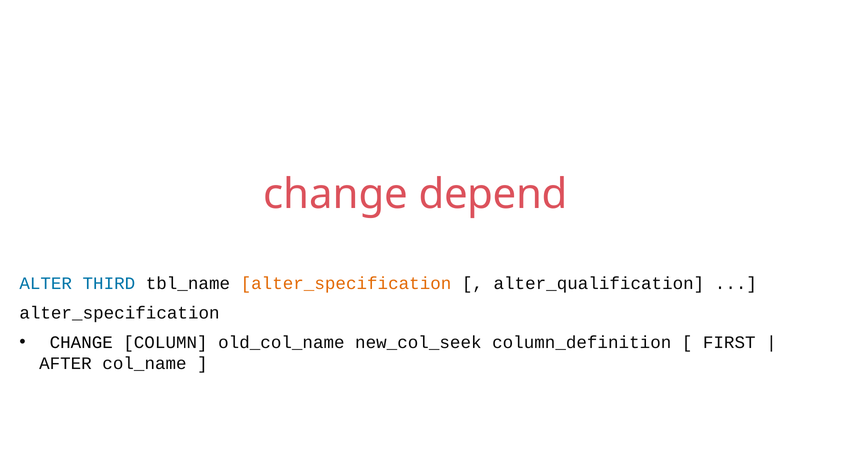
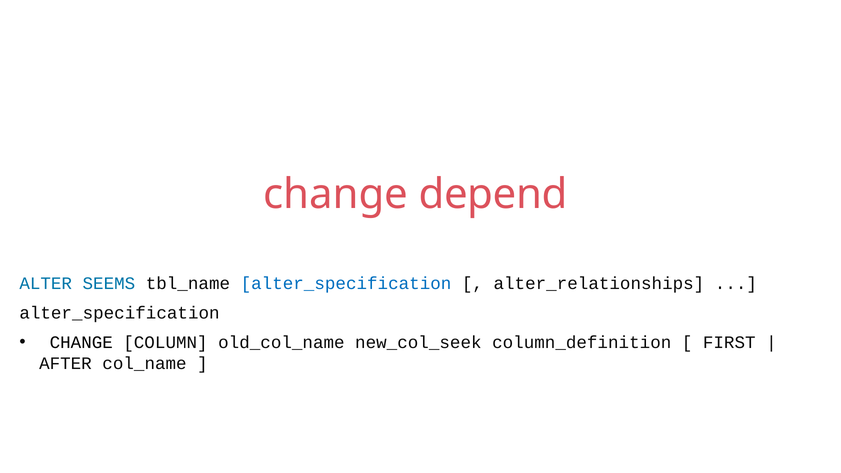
THIRD: THIRD -> SEEMS (109, 284)
alter_specification colour: orange -> blue (346, 284)
alter_qualification: alter_qualification -> alter_relationships (599, 284)
